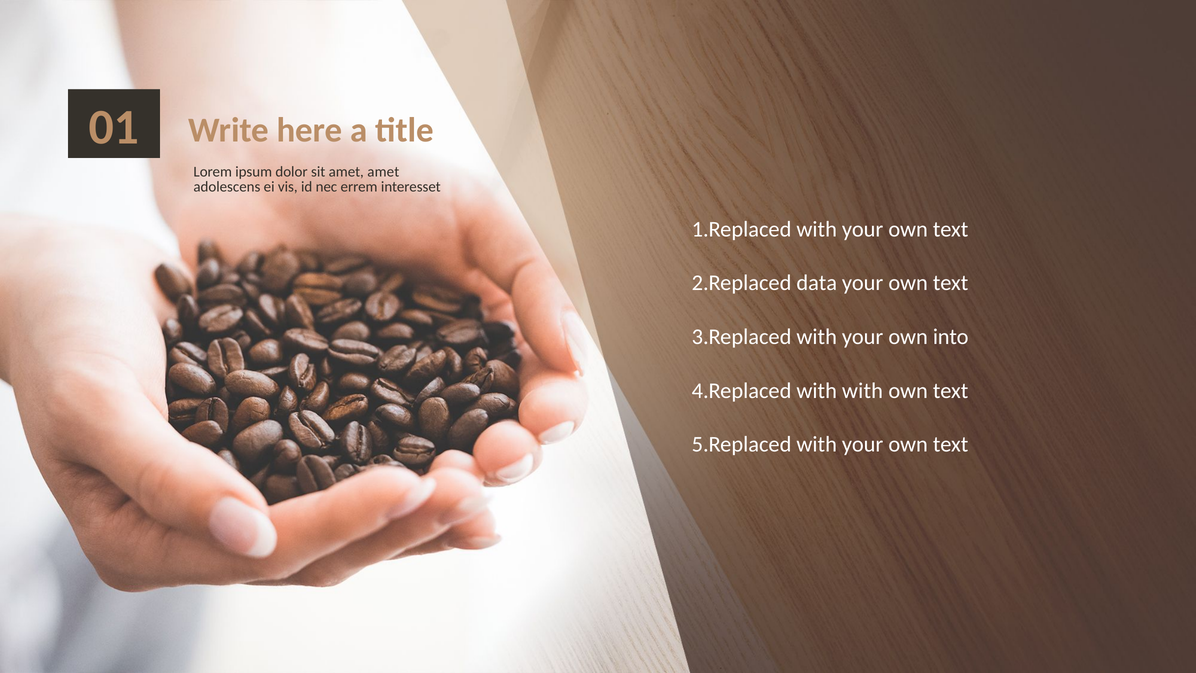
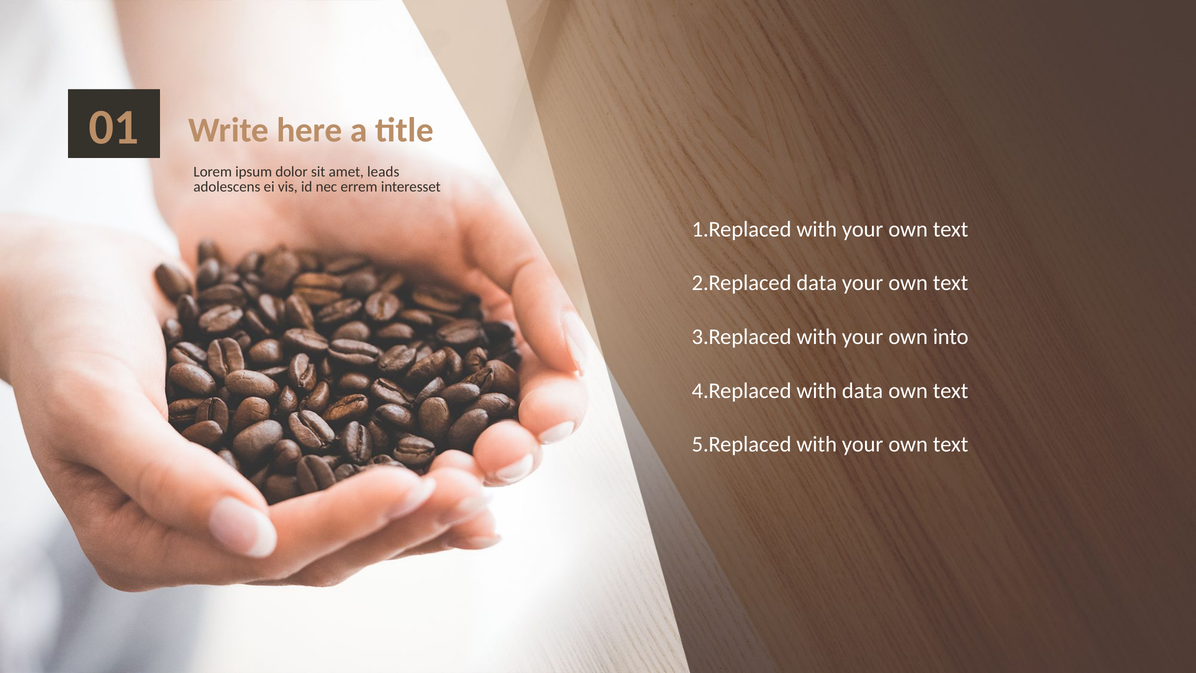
amet amet: amet -> leads (383, 172)
with with: with -> data (862, 391)
